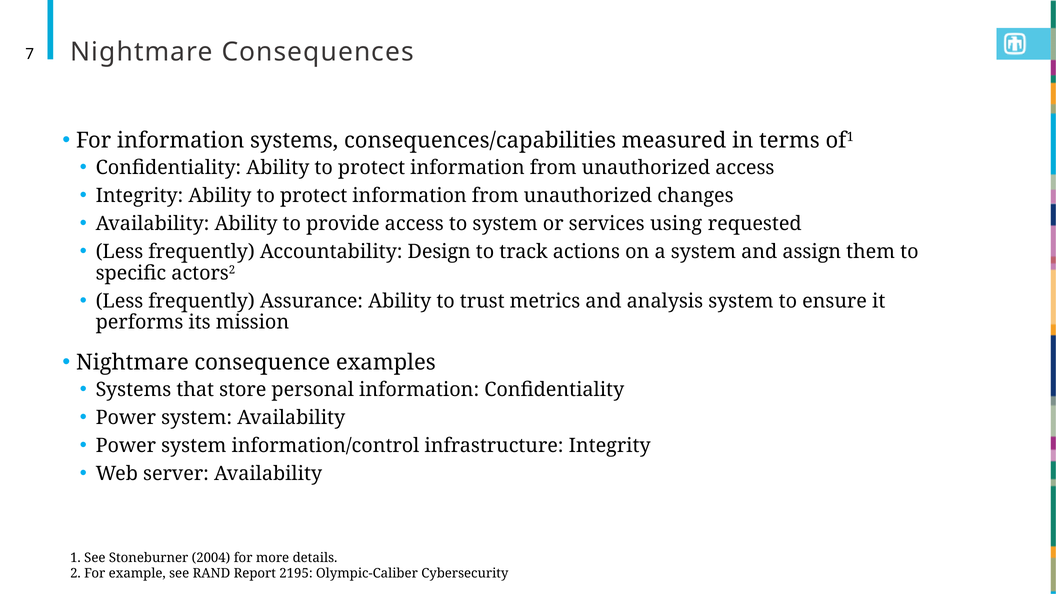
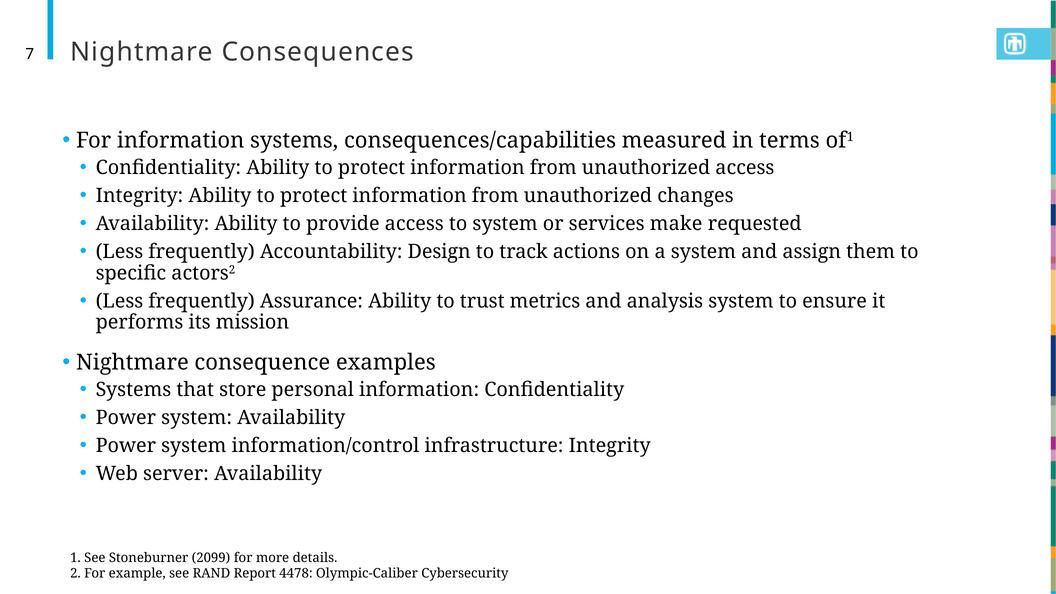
using: using -> make (676, 224)
2004: 2004 -> 2099 (211, 558)
2195: 2195 -> 4478 (296, 573)
